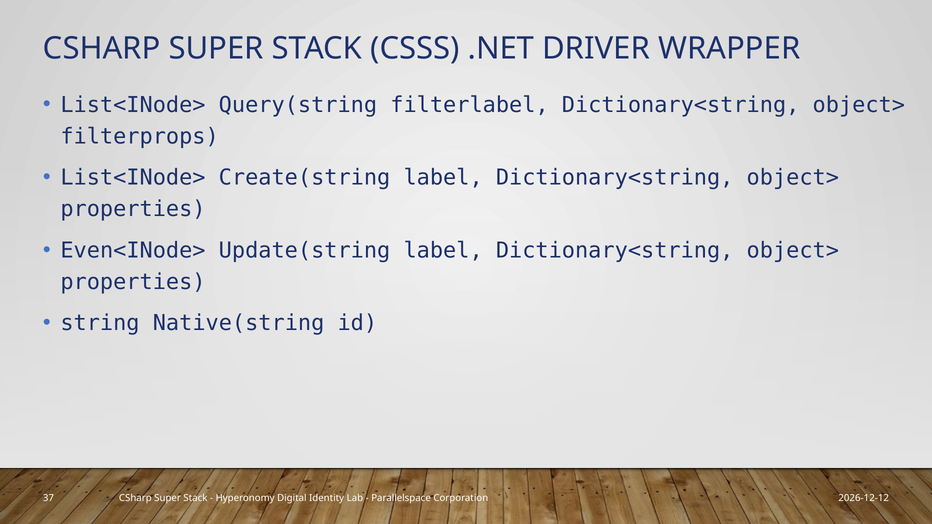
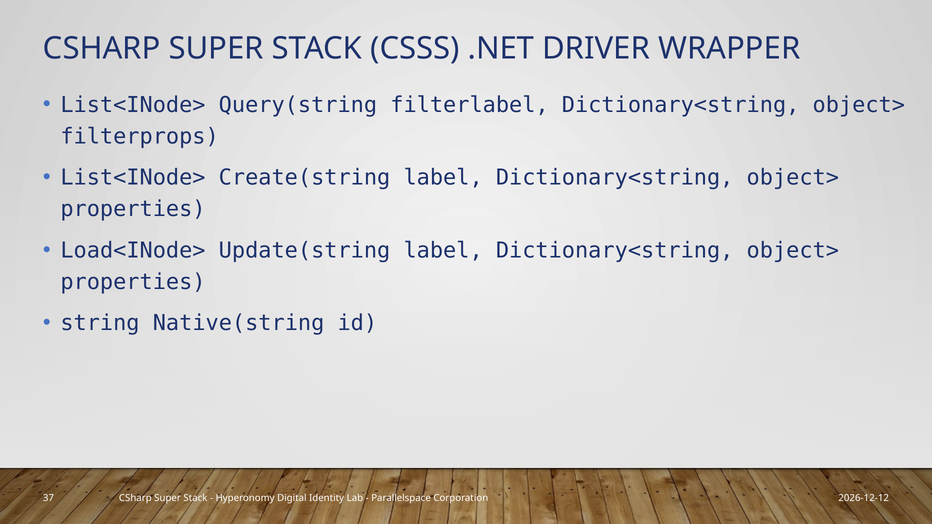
Even<INode>: Even<INode> -> Load<INode> (133, 251)
